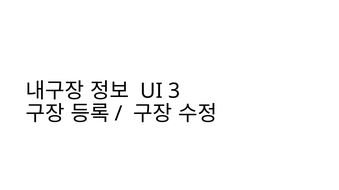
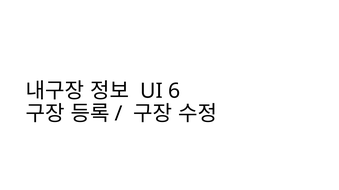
3: 3 -> 6 (174, 91)
